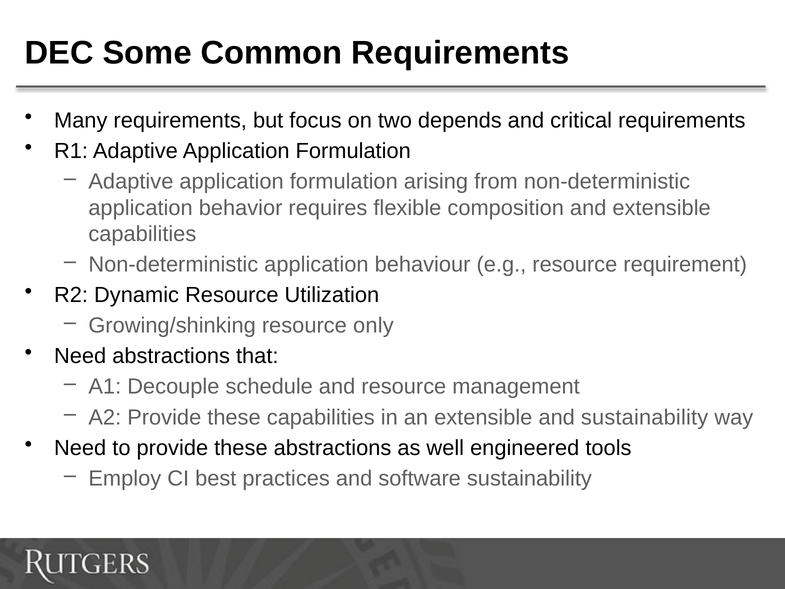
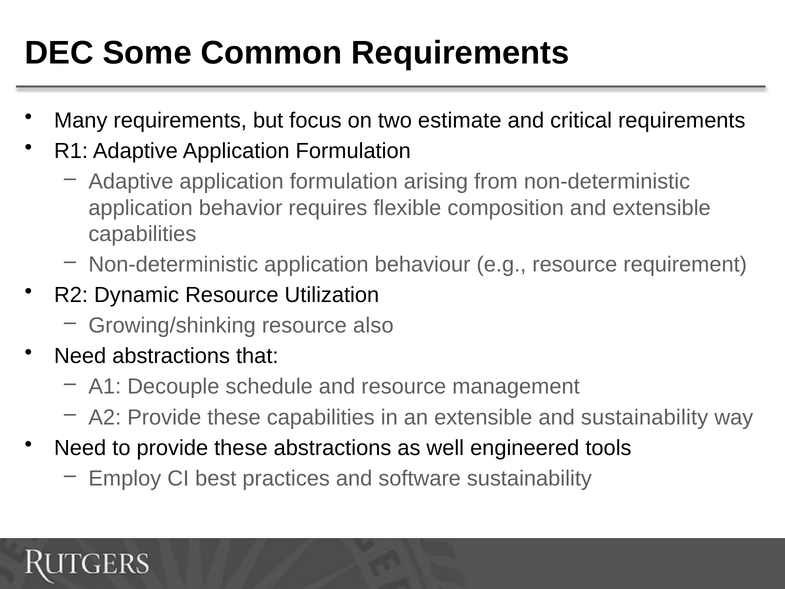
depends: depends -> estimate (460, 121)
only: only -> also (373, 326)
